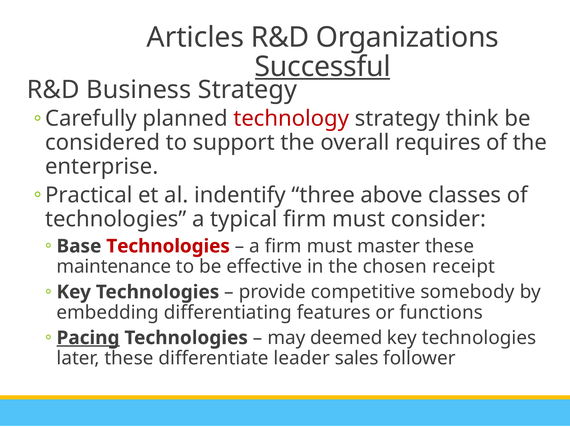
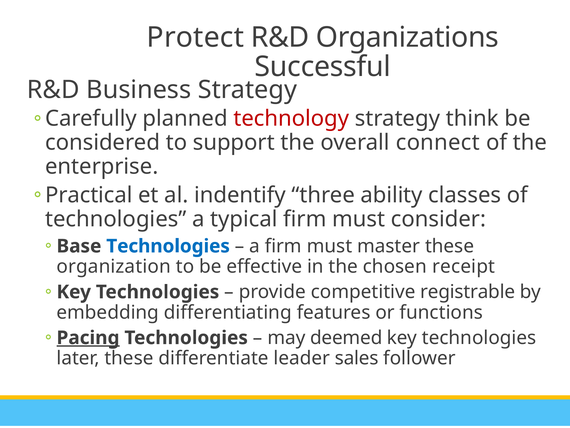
Articles: Articles -> Protect (195, 38)
Successful underline: present -> none (323, 67)
requires: requires -> connect (438, 142)
above: above -> ability (392, 195)
Technologies colour: red -> blue (168, 246)
maintenance: maintenance -> organization (114, 266)
somebody: somebody -> registrable (468, 292)
